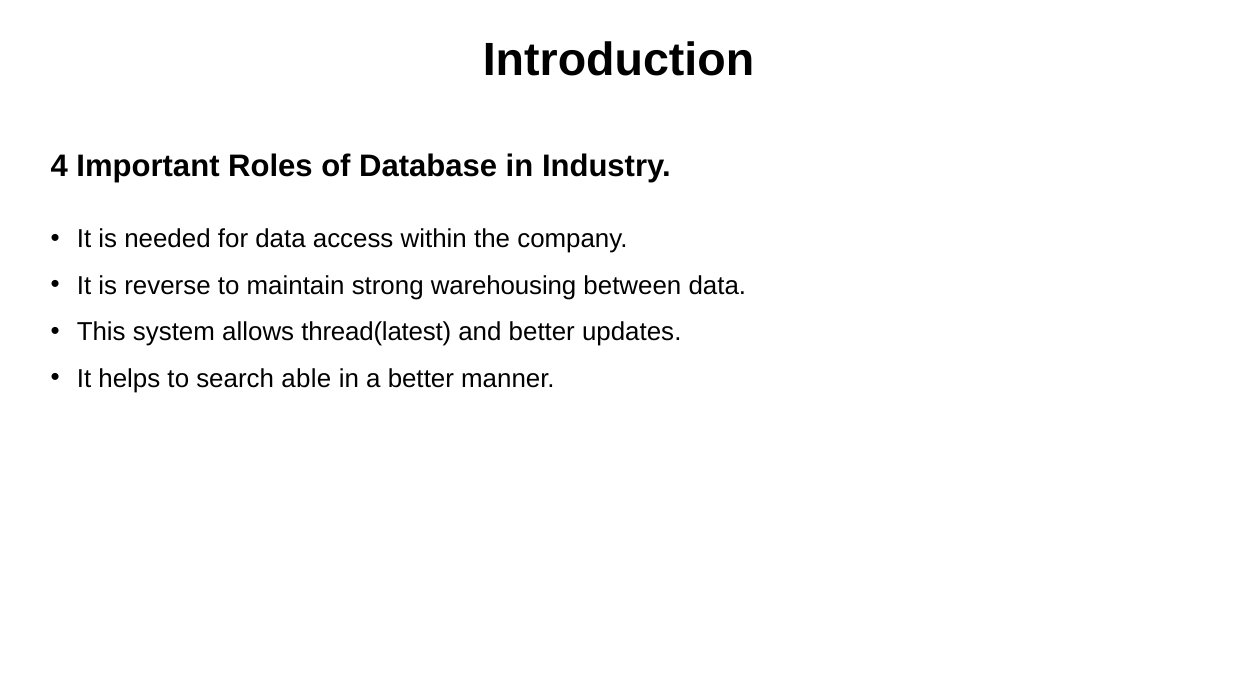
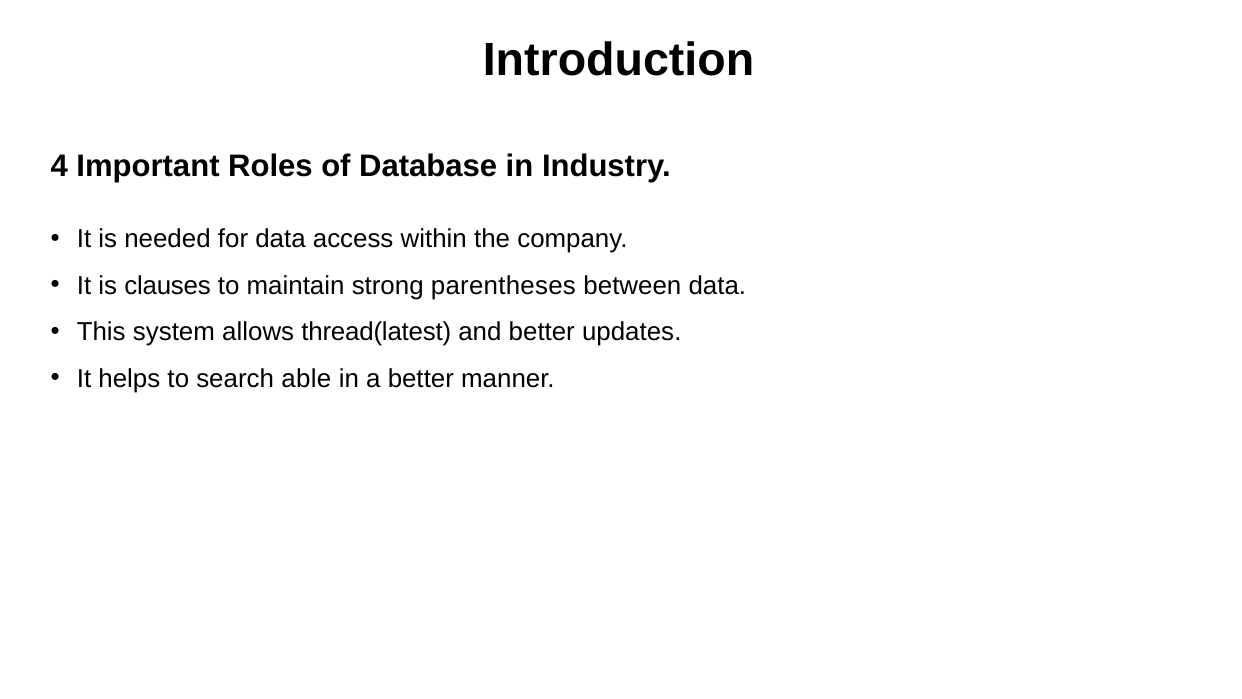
reverse: reverse -> clauses (168, 285)
warehousing: warehousing -> parentheses (503, 285)
